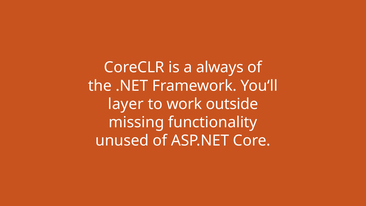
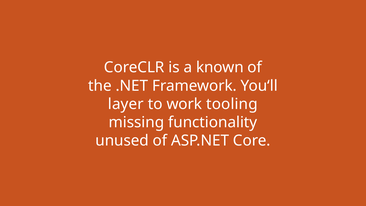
always: always -> known (220, 67)
outside: outside -> tooling (232, 104)
